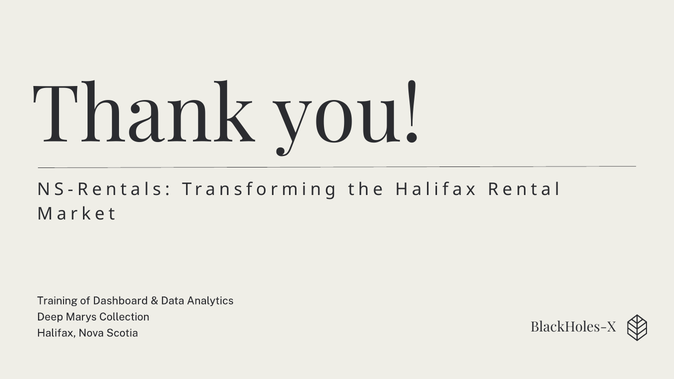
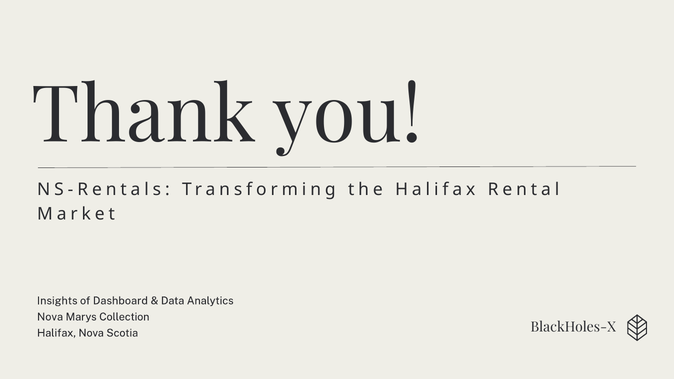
Training: Training -> Insights (57, 301)
Deep: Deep -> Nova (50, 317)
